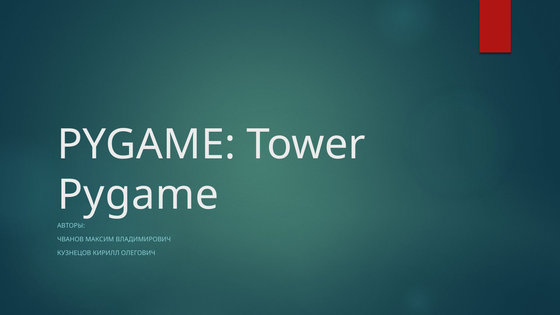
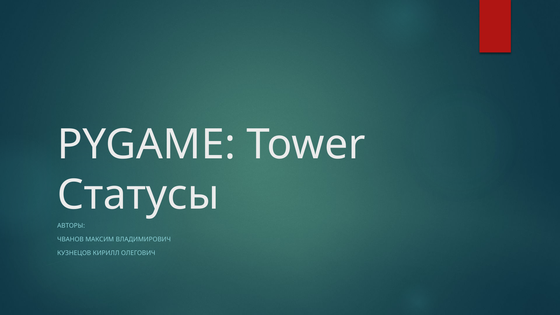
Pygame: Pygame -> Статусы (138, 195)
